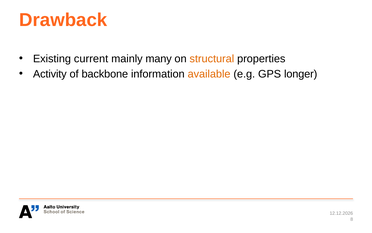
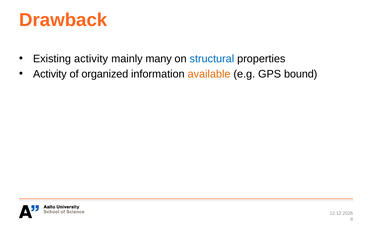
Existing current: current -> activity (91, 59)
structural colour: orange -> blue (212, 59)
backbone: backbone -> organized (105, 74)
longer: longer -> bound (301, 74)
